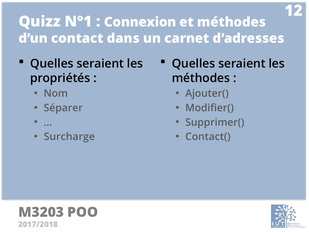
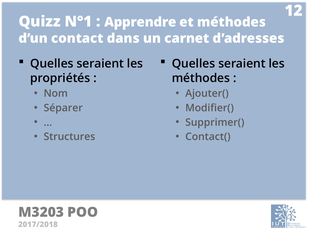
Connexion: Connexion -> Apprendre (140, 22)
Surcharge: Surcharge -> Structures (69, 137)
